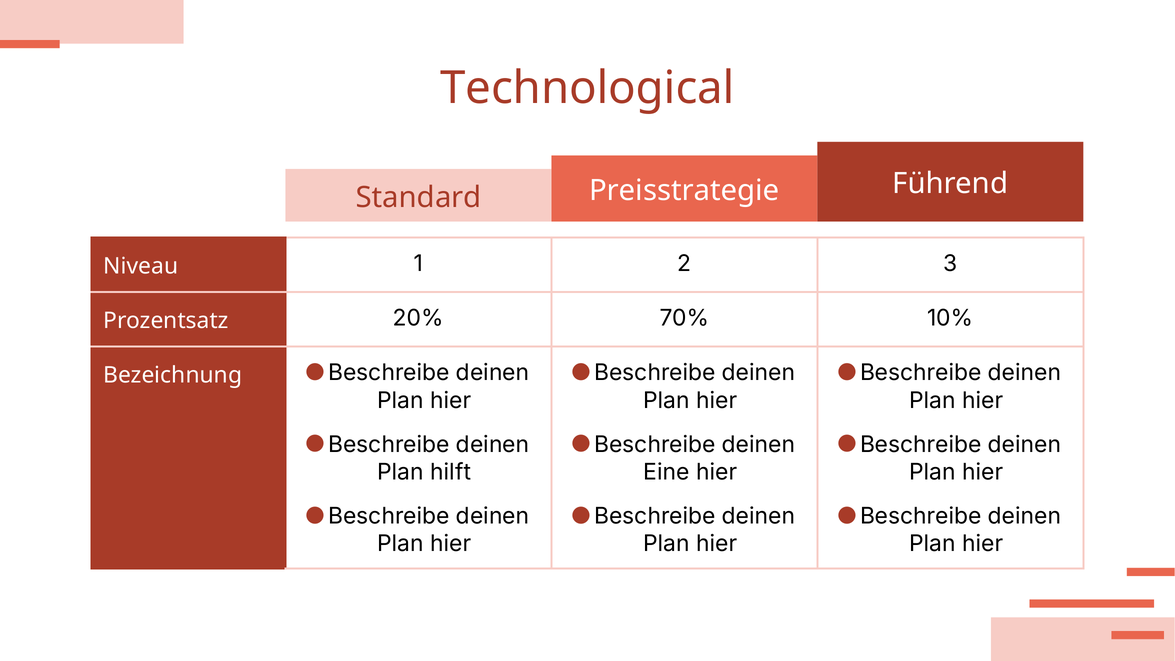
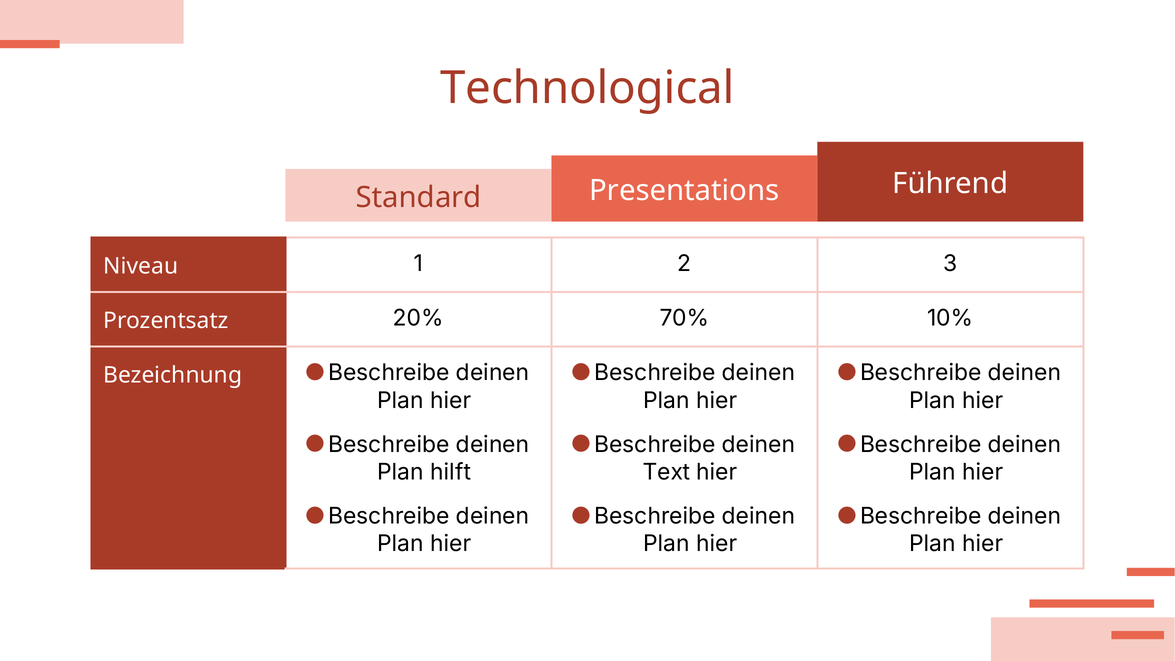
Preisstrategie: Preisstrategie -> Presentations (684, 191)
Eine: Eine -> Text (667, 472)
